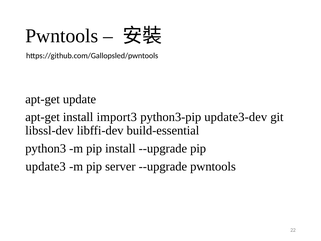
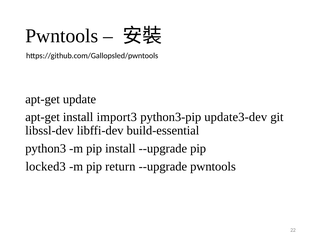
update3: update3 -> locked3 (46, 166)
server: server -> return (120, 166)
